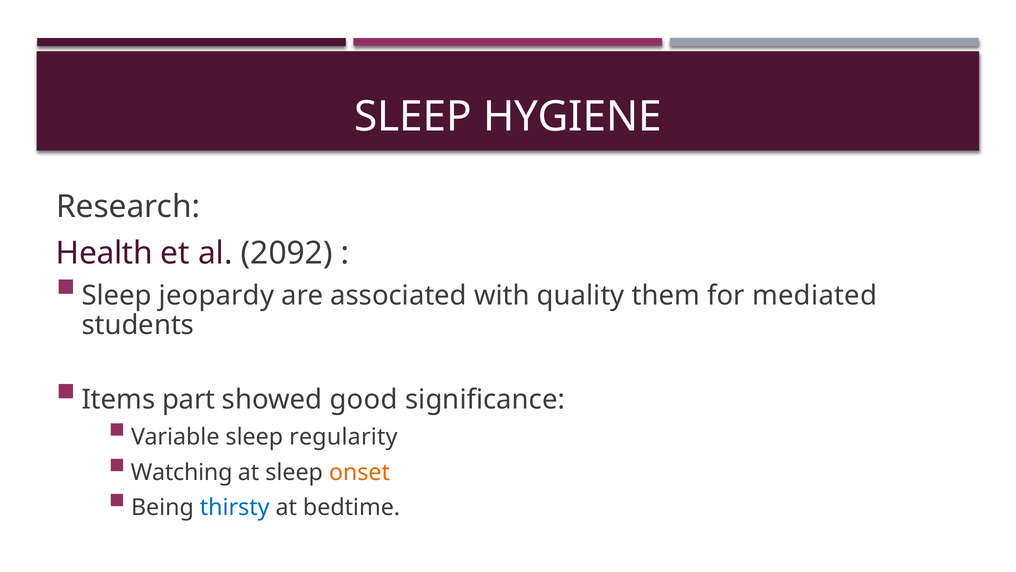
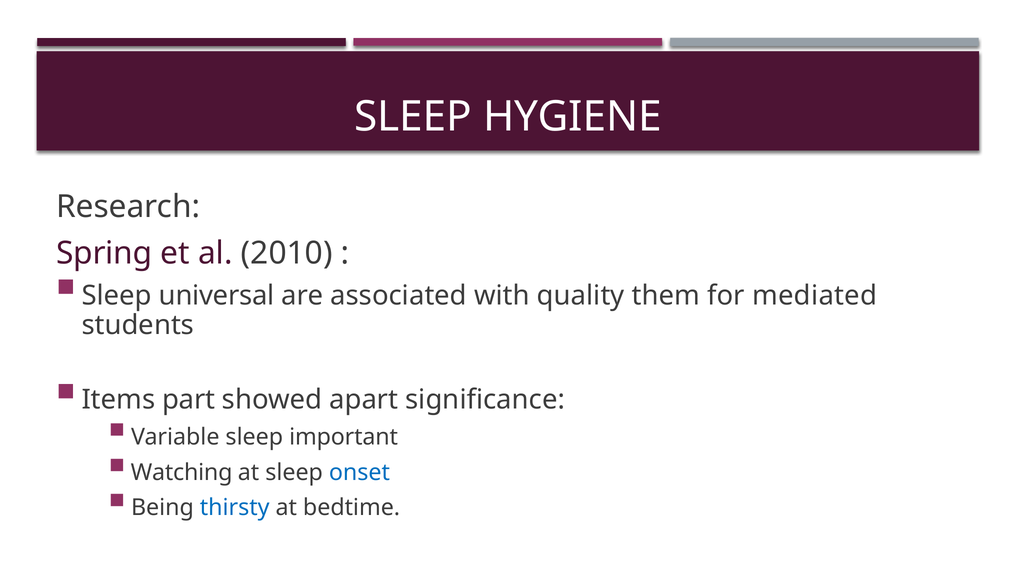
Health: Health -> Spring (104, 253)
2092: 2092 -> 2010 (287, 253)
jeopardy: jeopardy -> universal (217, 295)
good: good -> apart (364, 399)
regularity: regularity -> important (344, 437)
onset colour: orange -> blue (359, 472)
